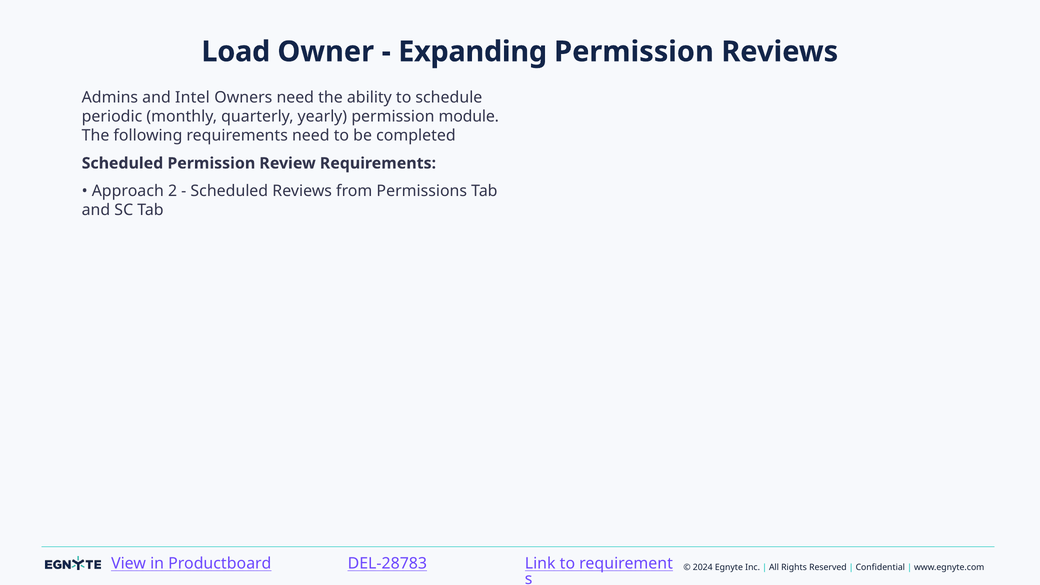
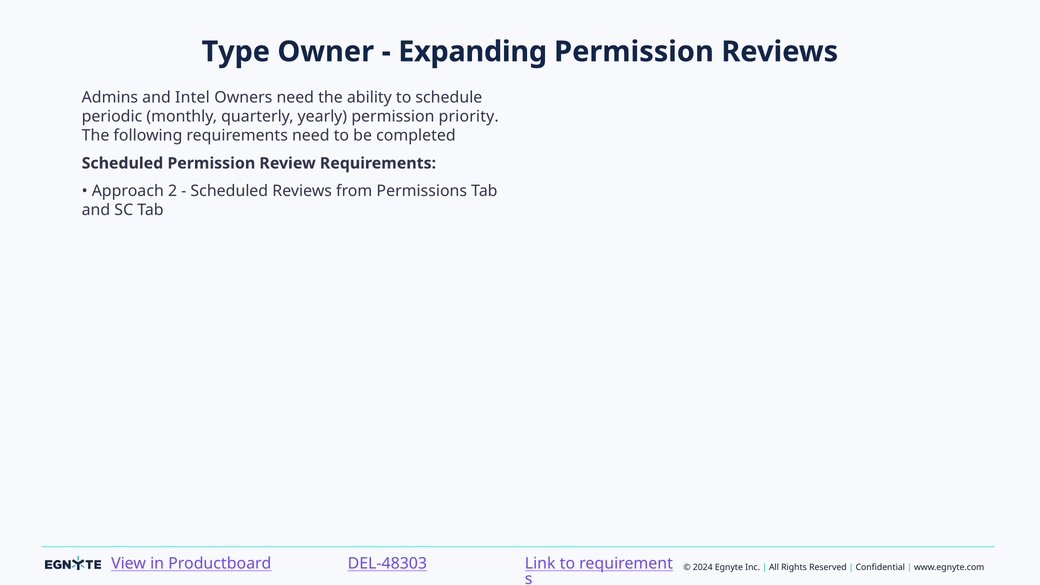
Load: Load -> Type (236, 52)
module: module -> priority (469, 116)
DEL-28783: DEL-28783 -> DEL-48303 (387, 564)
